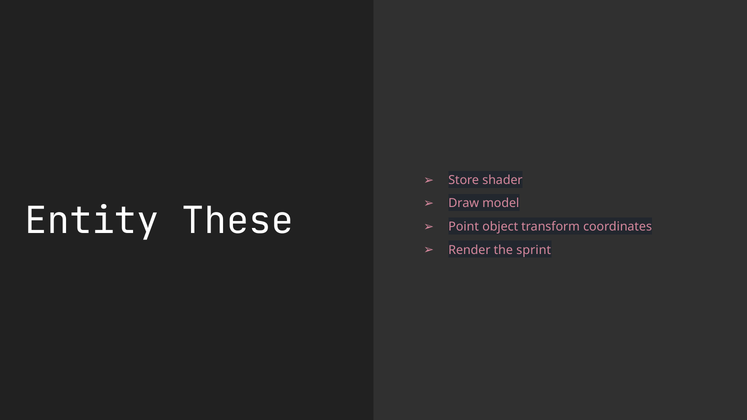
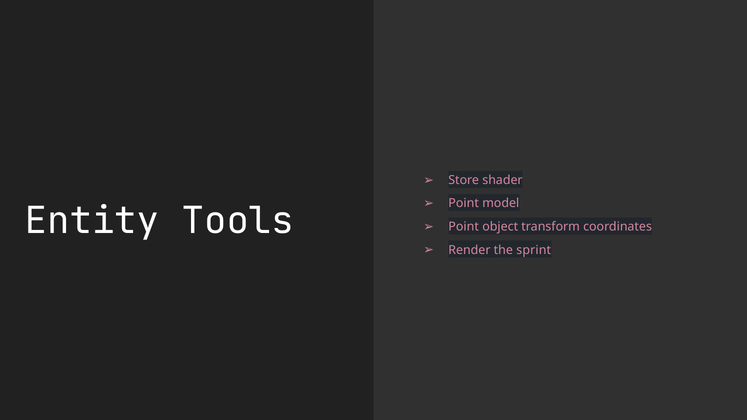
Draw: Draw -> Point (464, 203)
These: These -> Tools (238, 221)
